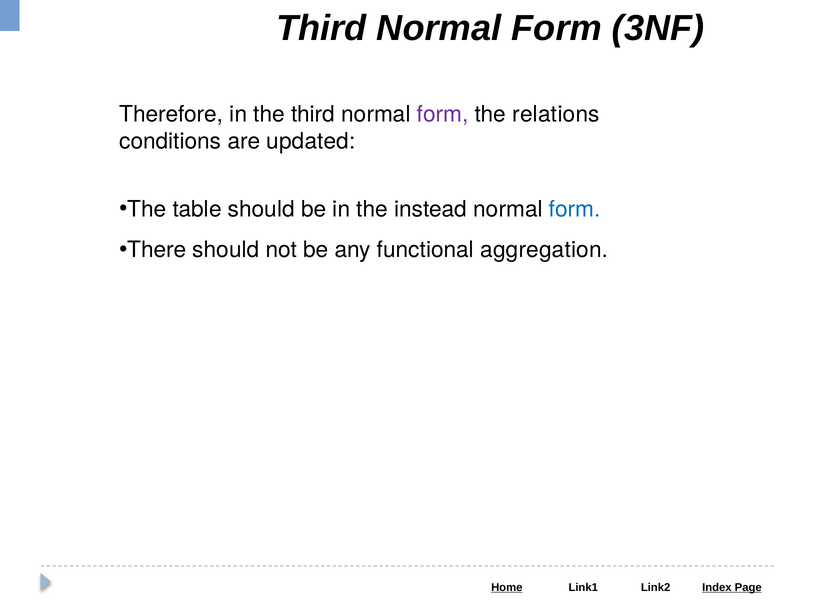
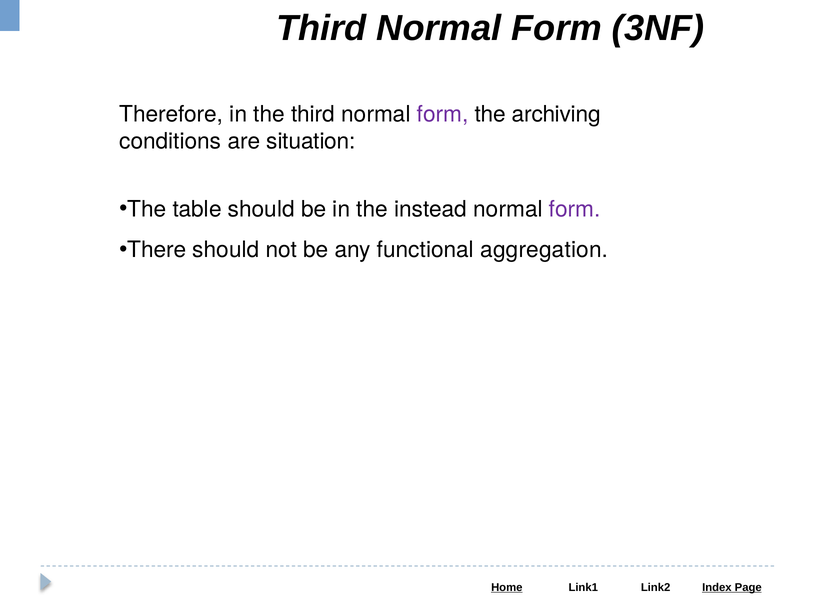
relations: relations -> archiving (556, 114)
updated: updated -> situation (311, 141)
form colour: blue -> purple (575, 209)
